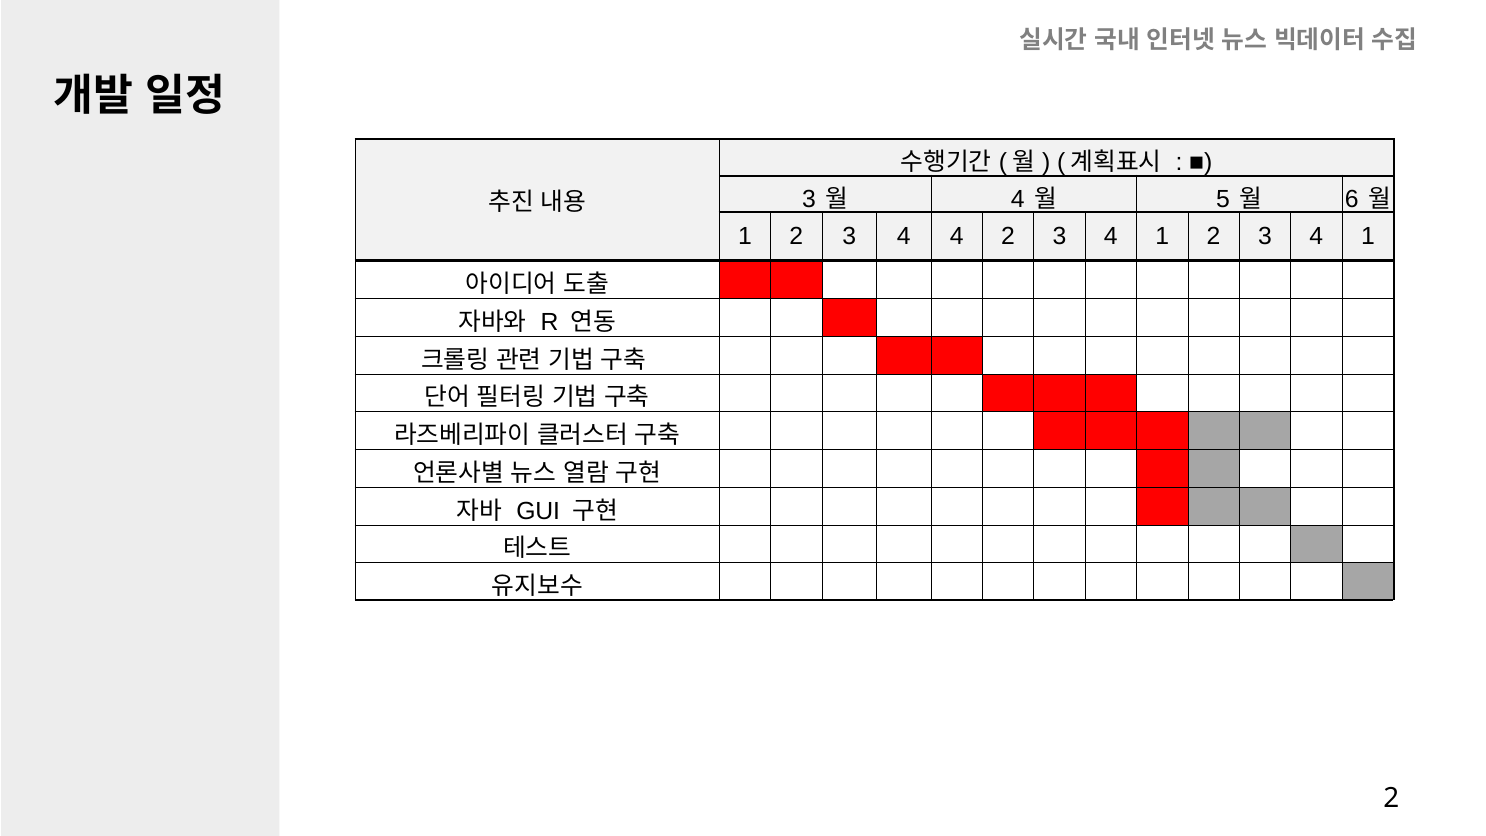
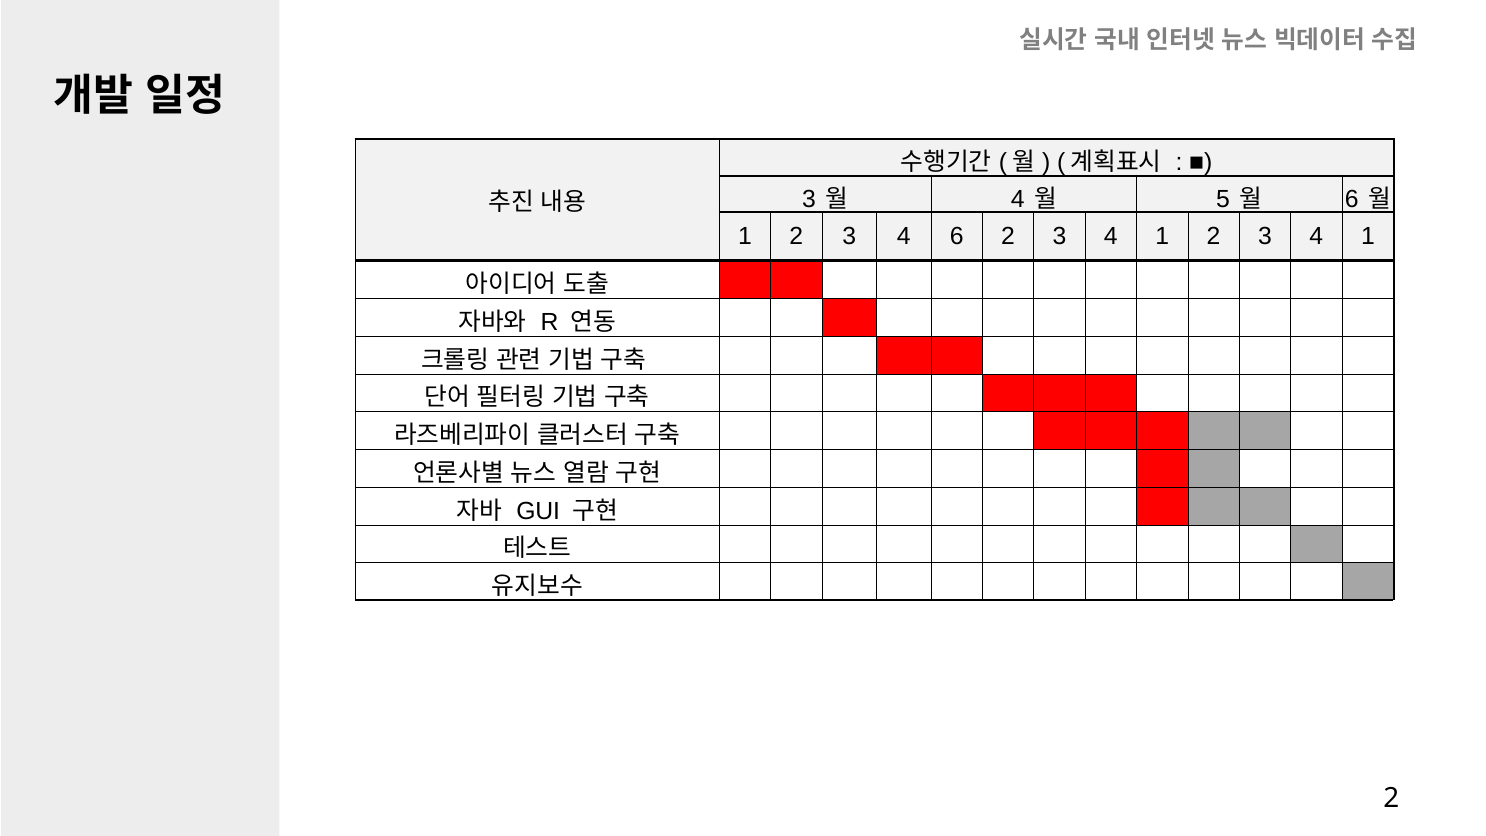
4 4: 4 -> 6 (957, 237)
